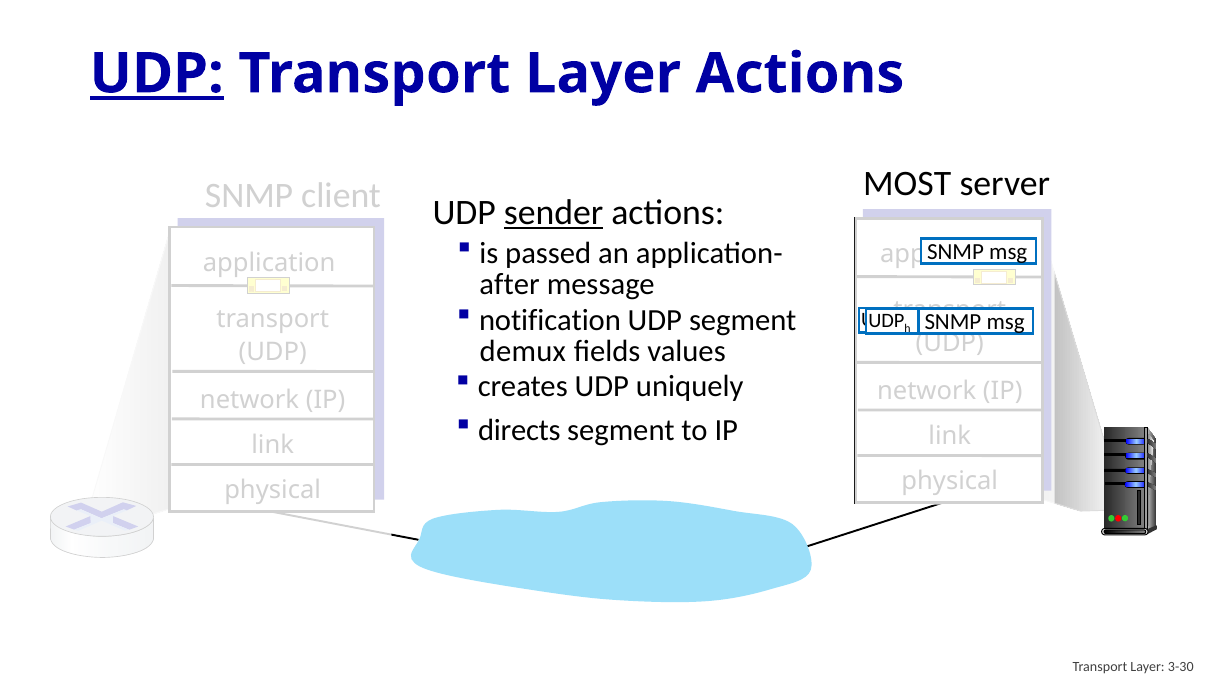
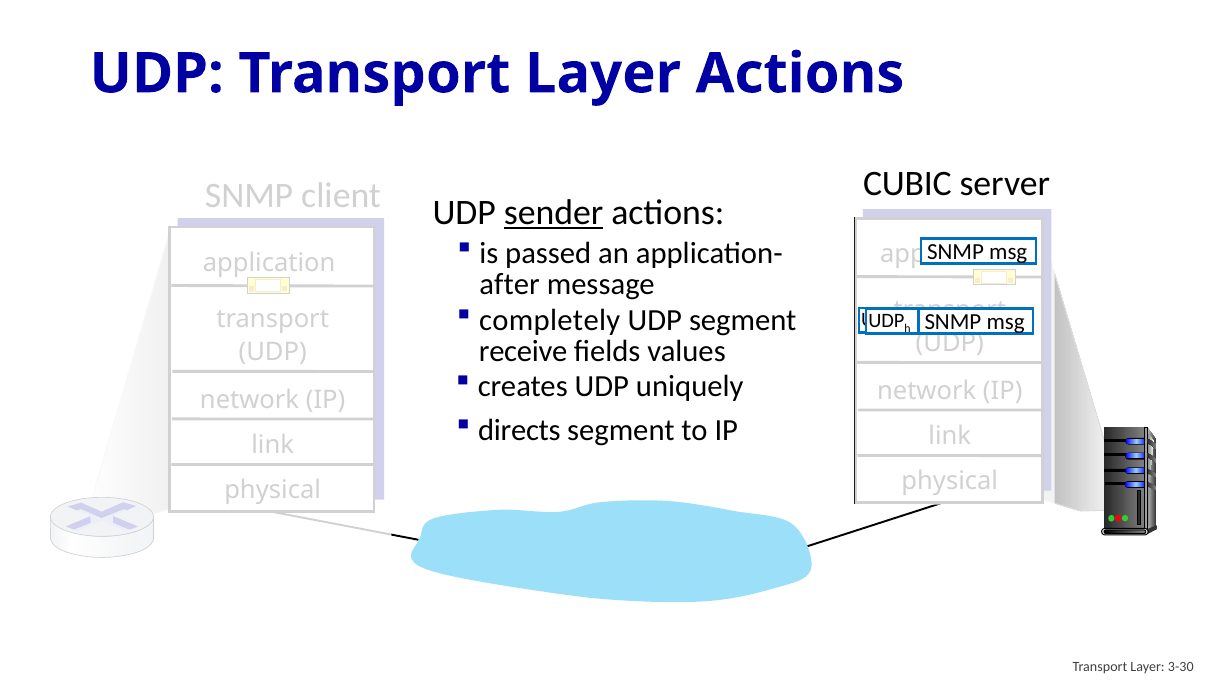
UDP underline: present -> none (157, 74)
MOST: MOST -> CUBIC (907, 183)
notification: notification -> completely (550, 320)
demux: demux -> receive (523, 351)
